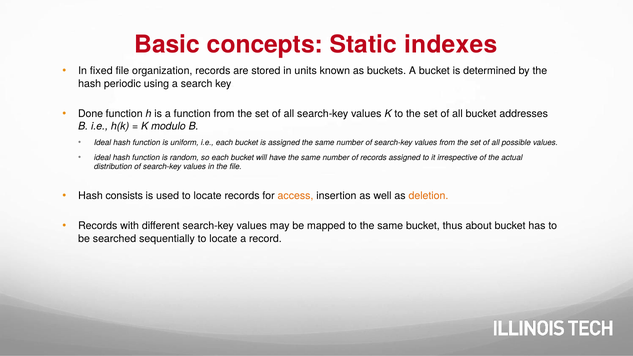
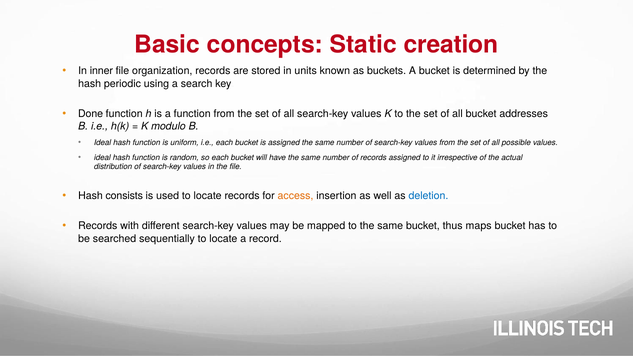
indexes: indexes -> creation (451, 45)
fixed: fixed -> inner (101, 71)
deletion colour: orange -> blue (428, 196)
about: about -> maps (479, 226)
